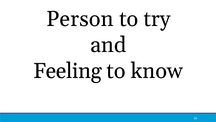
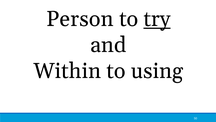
try underline: none -> present (157, 19)
Feeling: Feeling -> Within (67, 71)
know: know -> using (157, 71)
